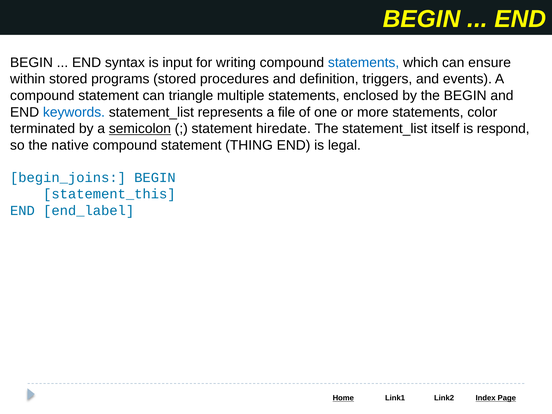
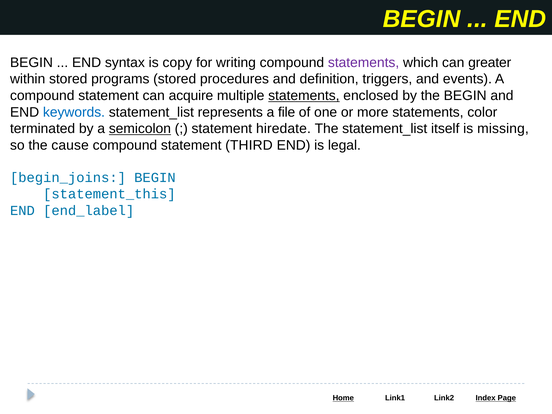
input: input -> copy (177, 63)
statements colour: blue -> purple (364, 63)
ensure: ensure -> greater (490, 63)
triangle: triangle -> acquire (191, 96)
statements underline: none -> present (304, 96)
respond: respond -> missing (503, 129)
native: native -> cause (70, 145)
THING: THING -> THIRD (249, 145)
